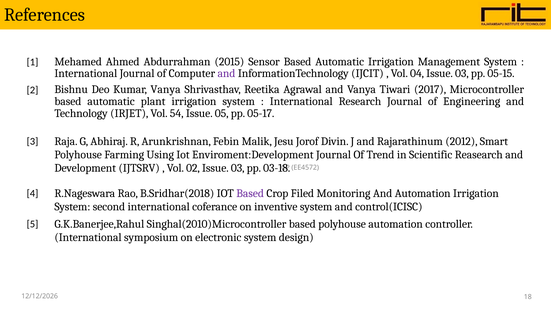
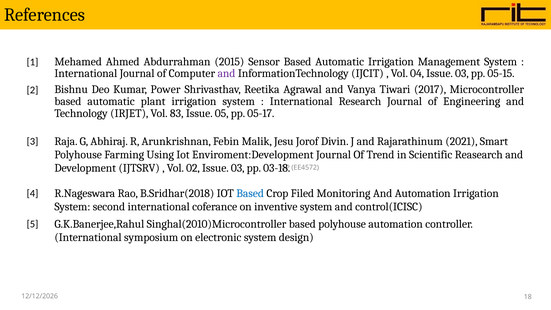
Kumar Vanya: Vanya -> Power (166, 89)
54: 54 -> 83 (177, 113)
2012: 2012 -> 2021 (461, 141)
Based colour: purple -> blue (250, 193)
